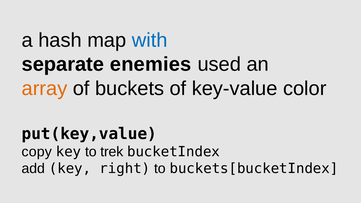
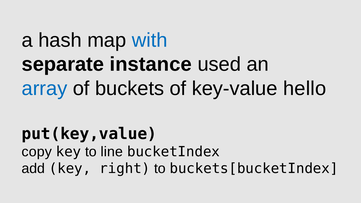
enemies: enemies -> instance (151, 64)
array colour: orange -> blue (44, 88)
color: color -> hello (305, 88)
trek: trek -> line (112, 152)
